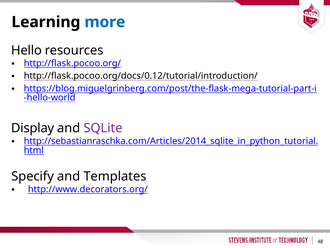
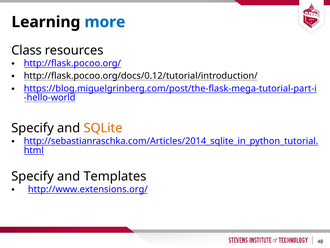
Hello: Hello -> Class (27, 50)
Display: Display -> Specify (33, 128)
SQLite colour: purple -> orange (103, 128)
http://www.decorators.org/: http://www.decorators.org/ -> http://www.extensions.org/ (88, 189)
